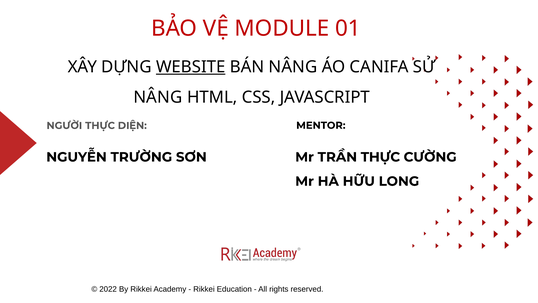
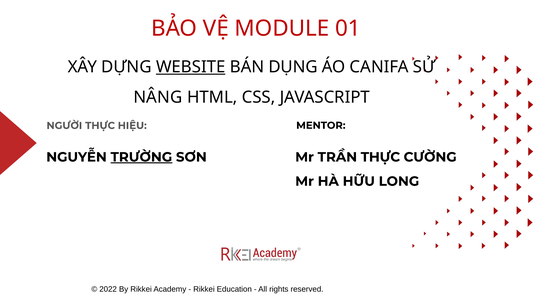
BÁN NÂNG: NÂNG -> DỤNG (293, 67)
DIỆN: DIỆN -> HIỆU (132, 125)
TRƯỜNG underline: none -> present (141, 157)
